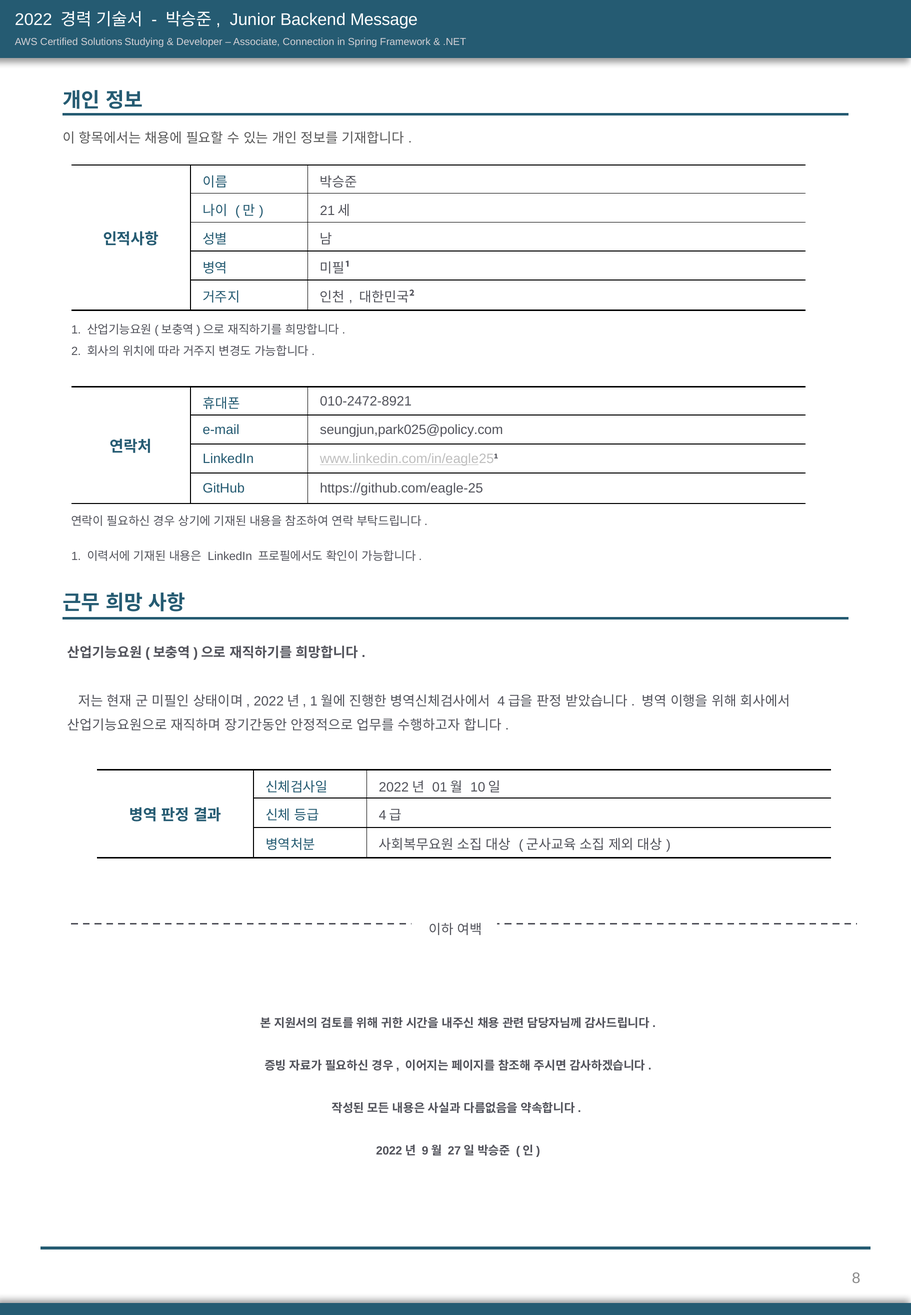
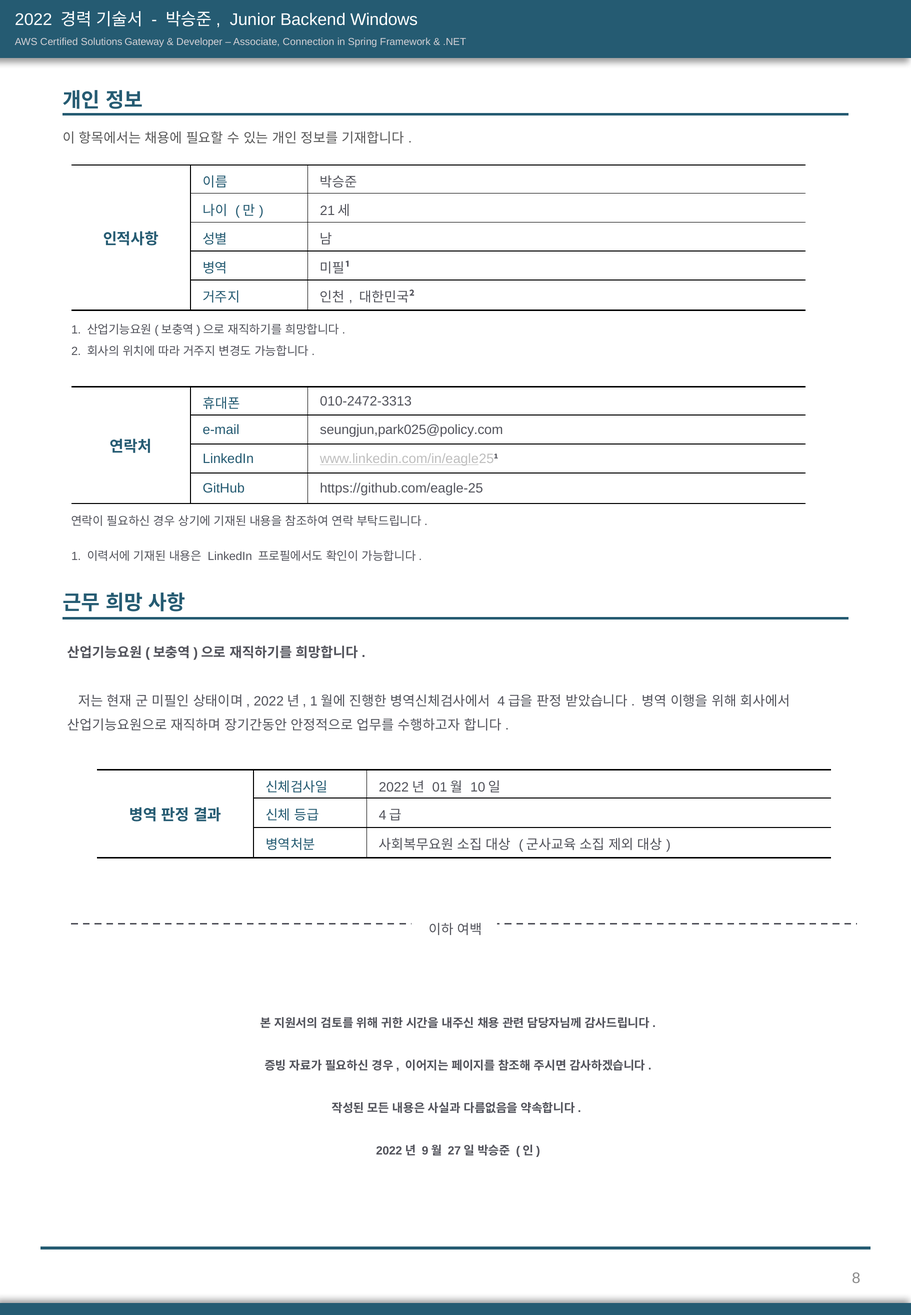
Message: Message -> Windows (384, 20)
Studying: Studying -> Gateway (144, 42)
010-2472-8921: 010-2472-8921 -> 010-2472-3313 (366, 401)
